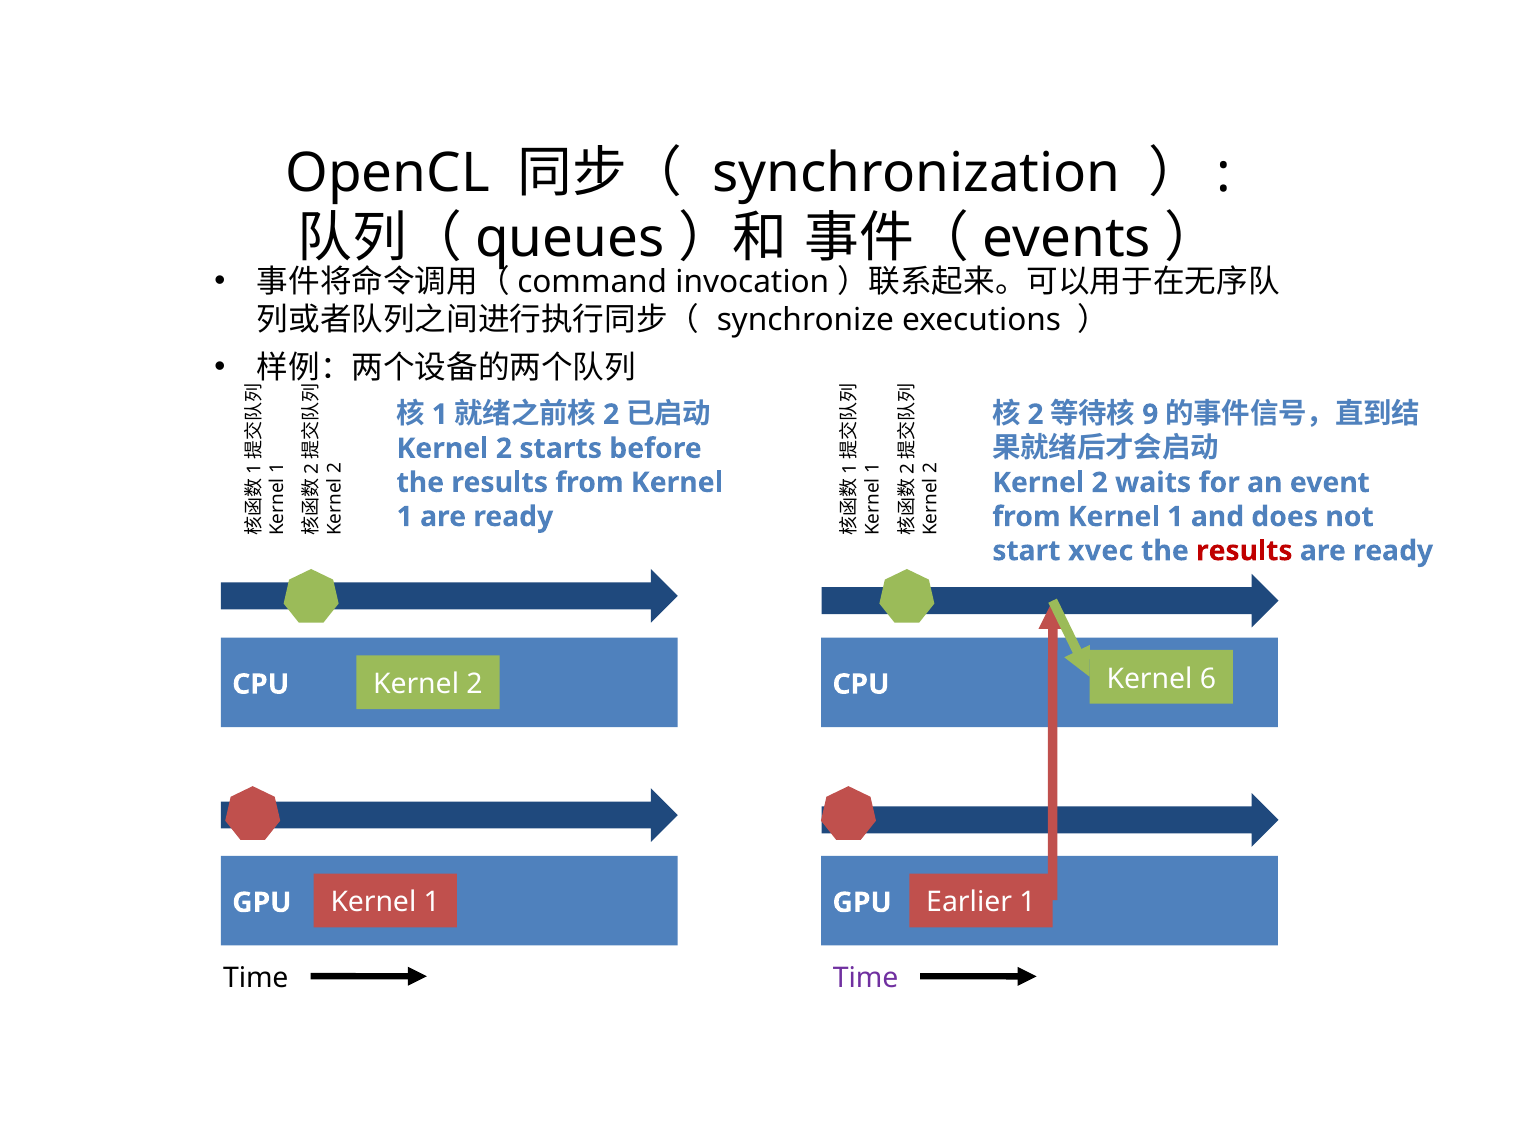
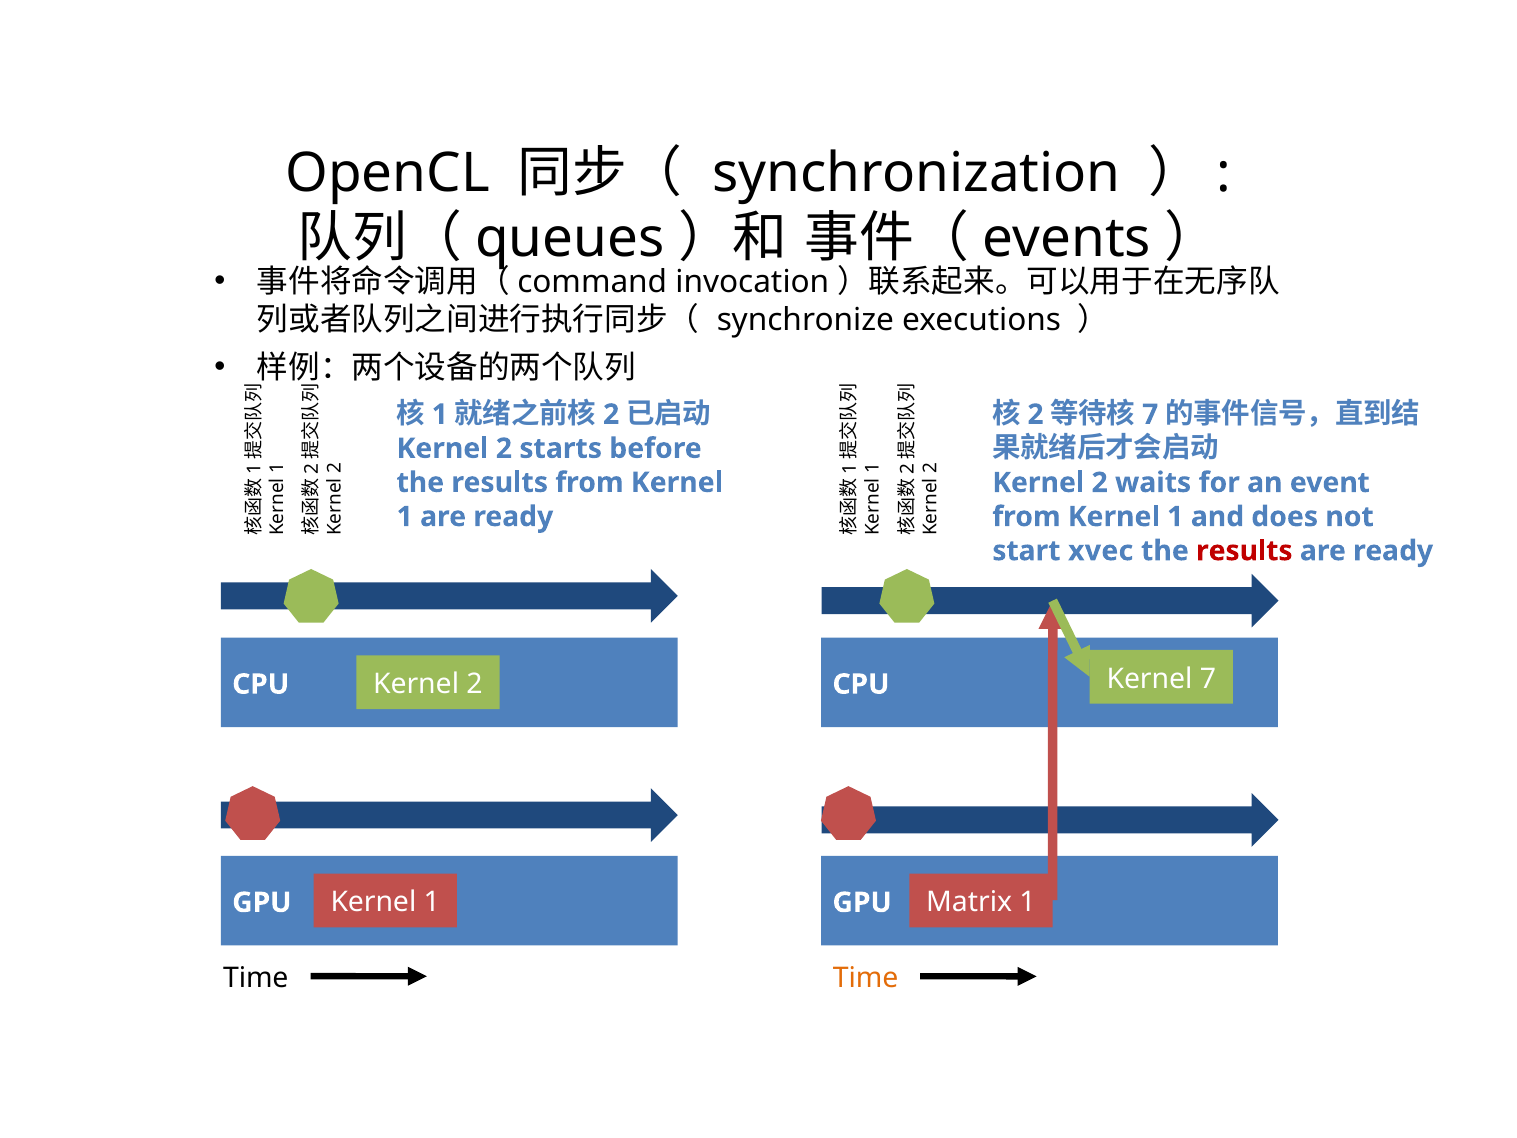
9: 9 -> 7 (1150, 414)
Kernel 6: 6 -> 7 (1208, 679)
Earlier: Earlier -> Matrix (969, 902)
Time colour: purple -> orange (866, 978)
